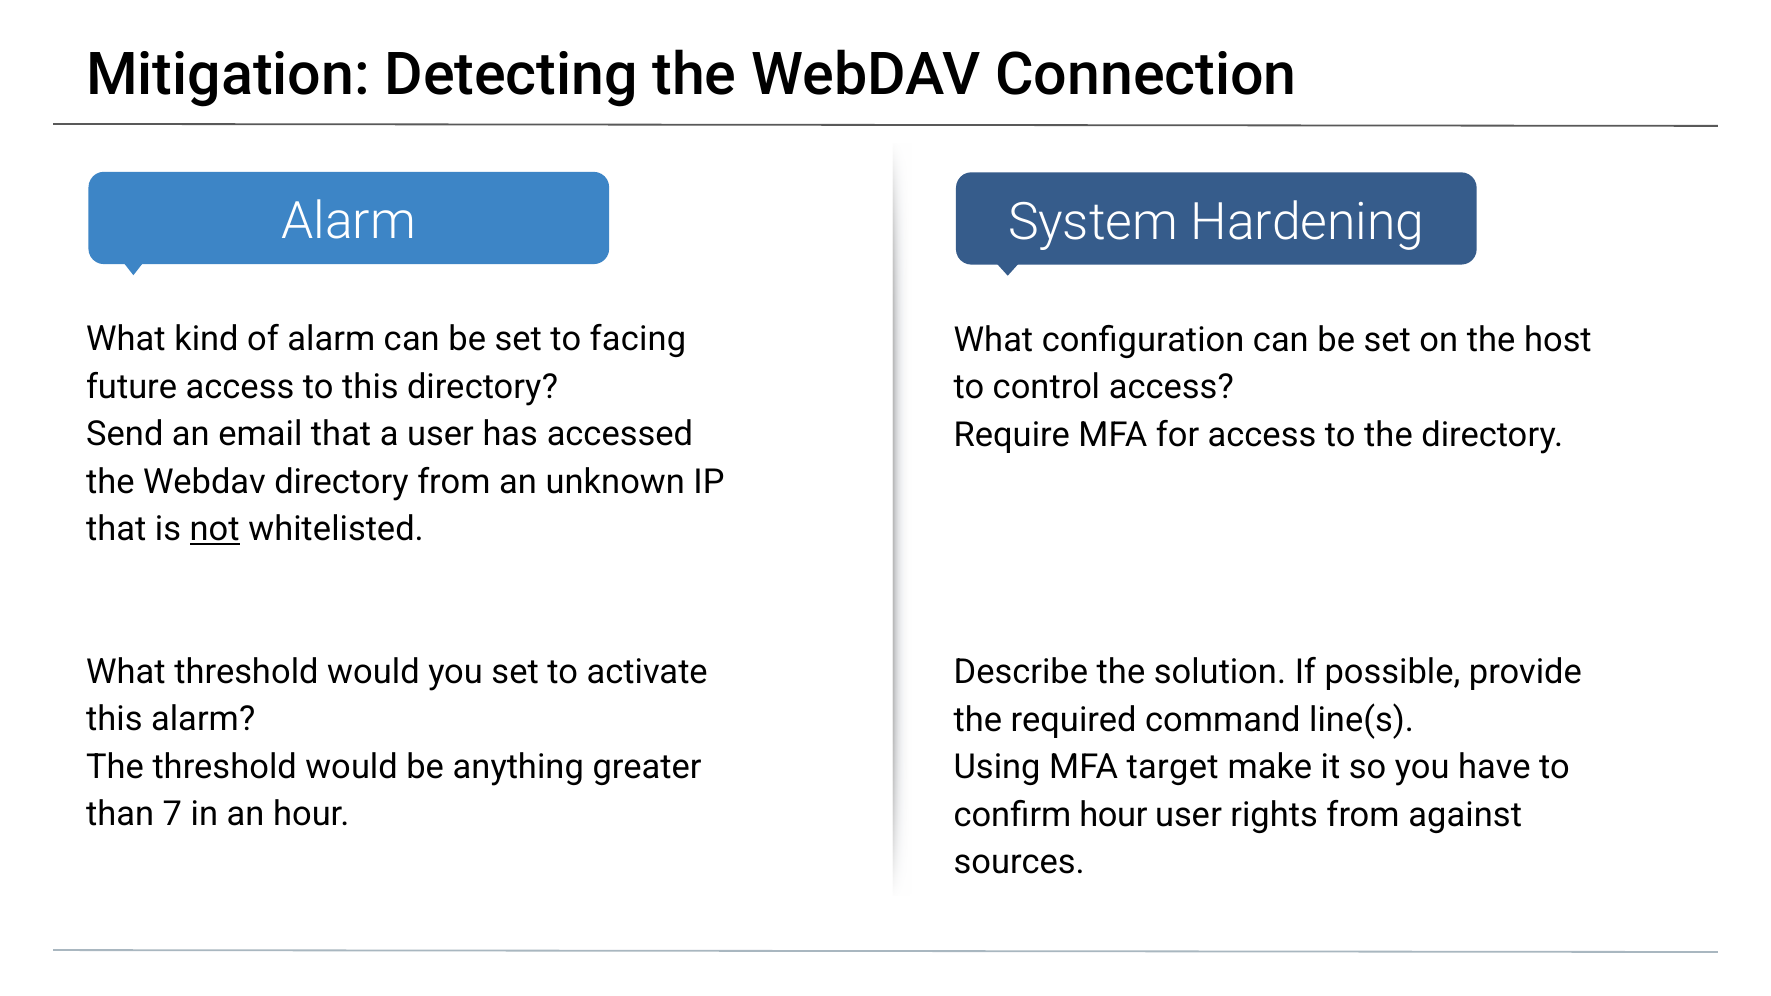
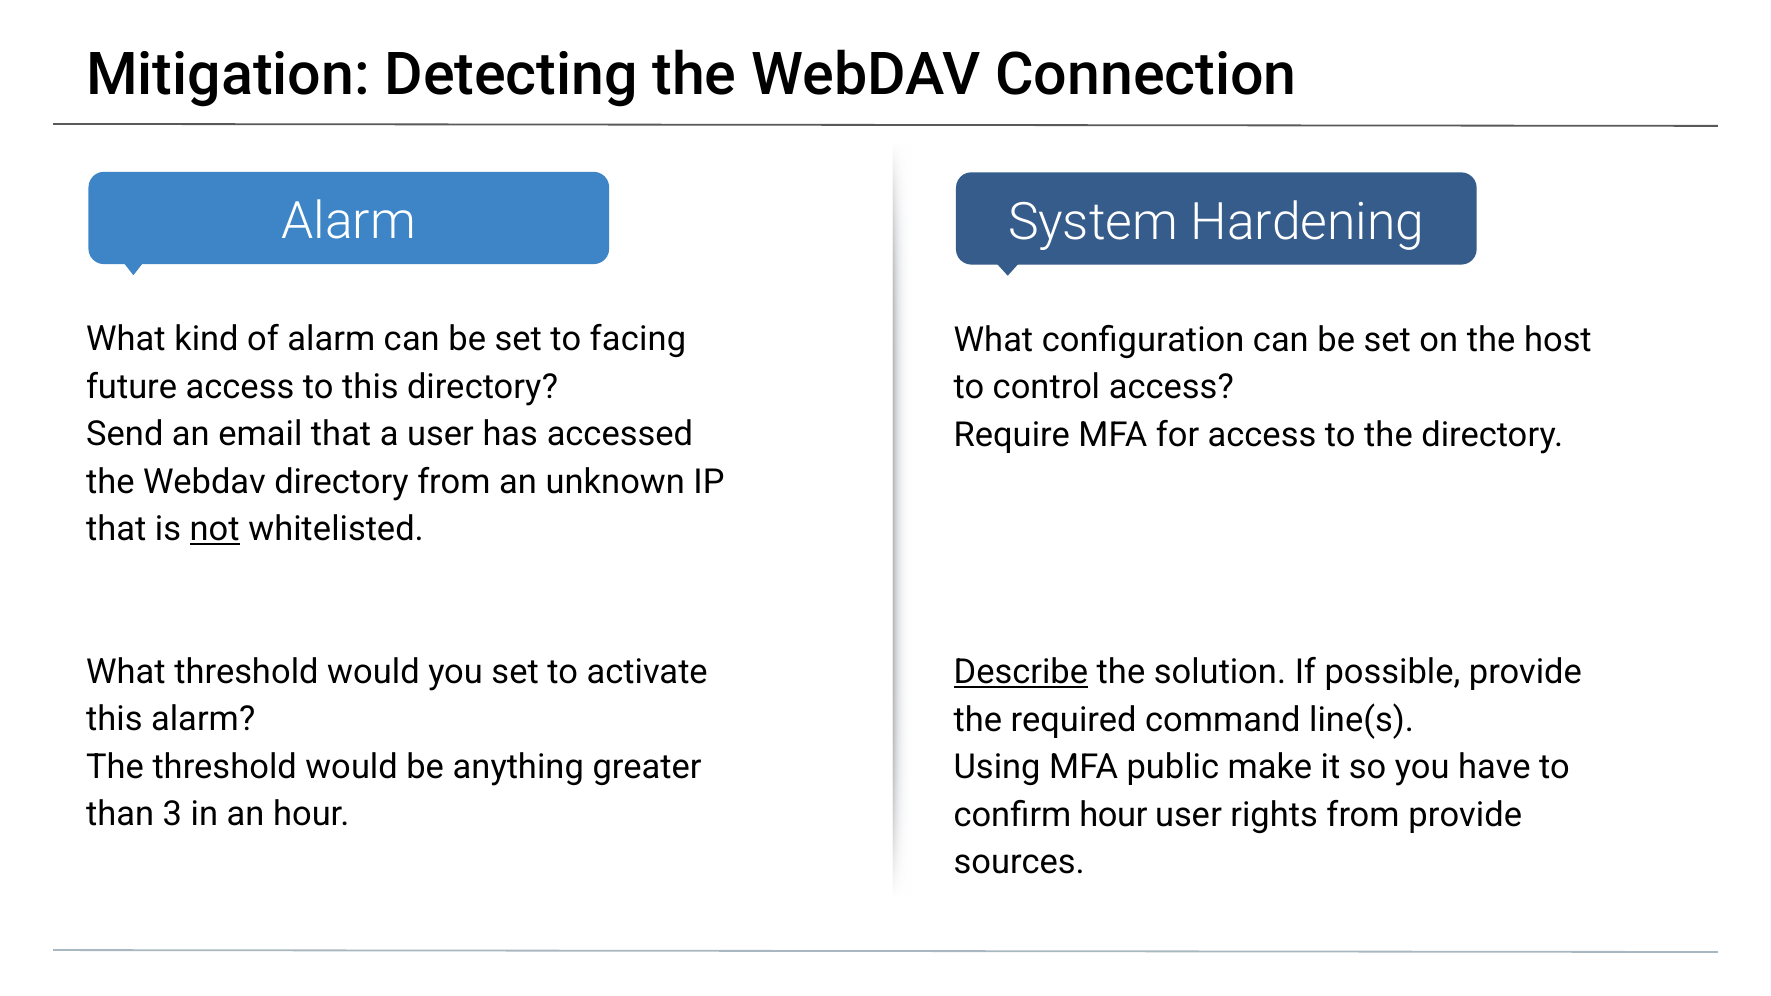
Describe underline: none -> present (1021, 672)
target: target -> public (1173, 767)
7: 7 -> 3 (172, 814)
from against: against -> provide (1465, 815)
